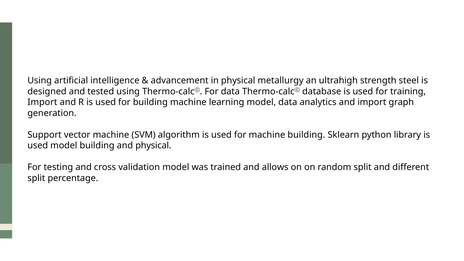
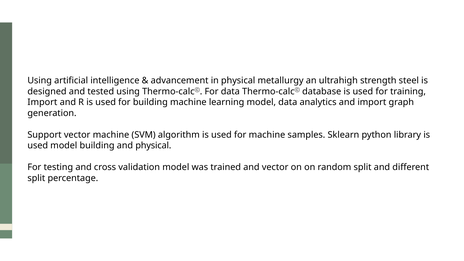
machine building: building -> samples (306, 135)
and allows: allows -> vector (275, 167)
